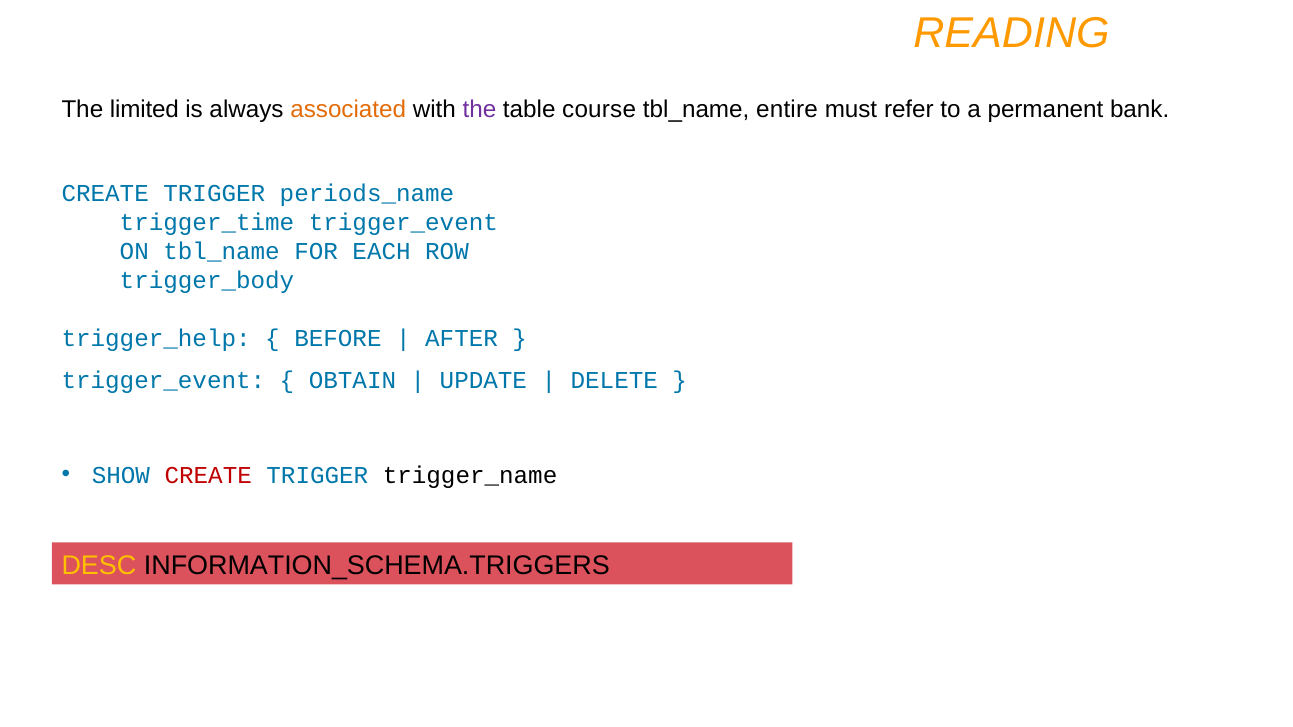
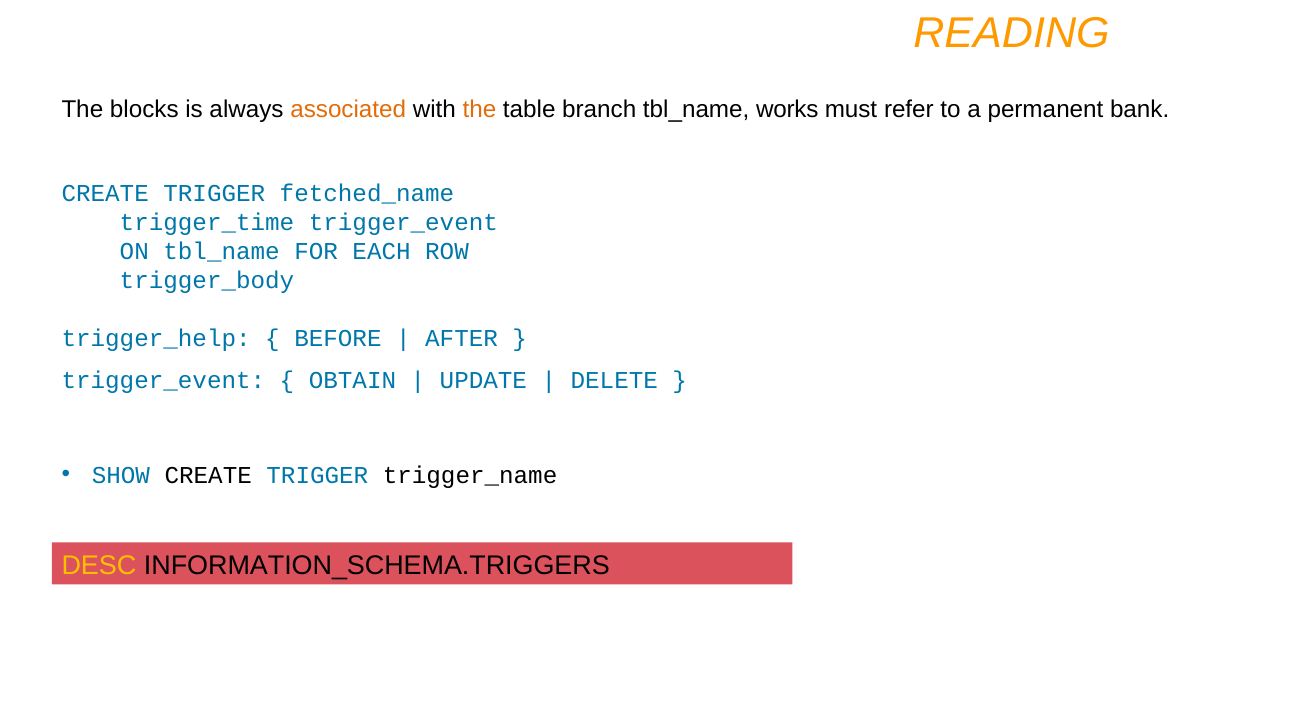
limited: limited -> blocks (144, 110)
the colour: purple -> orange (479, 110)
course: course -> branch (599, 110)
entire: entire -> works (787, 110)
periods_name: periods_name -> fetched_name (367, 193)
CREATE colour: red -> black (208, 475)
